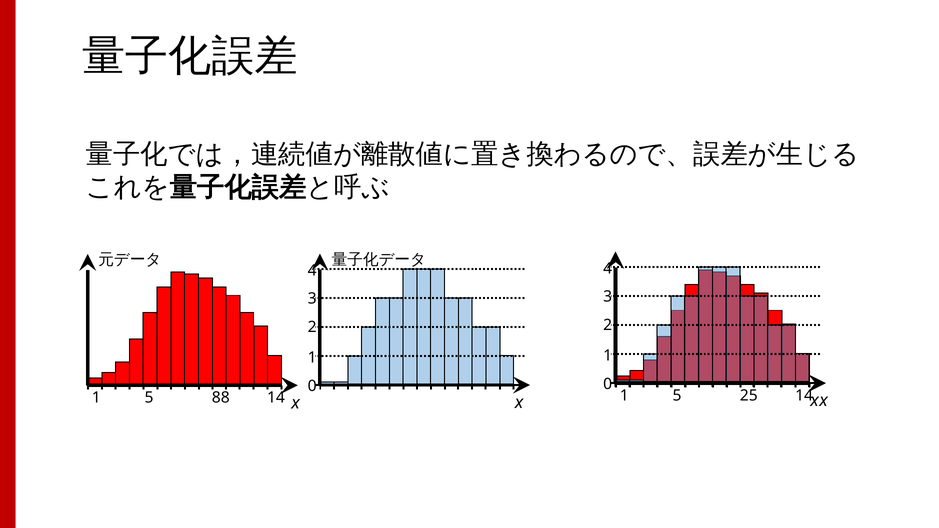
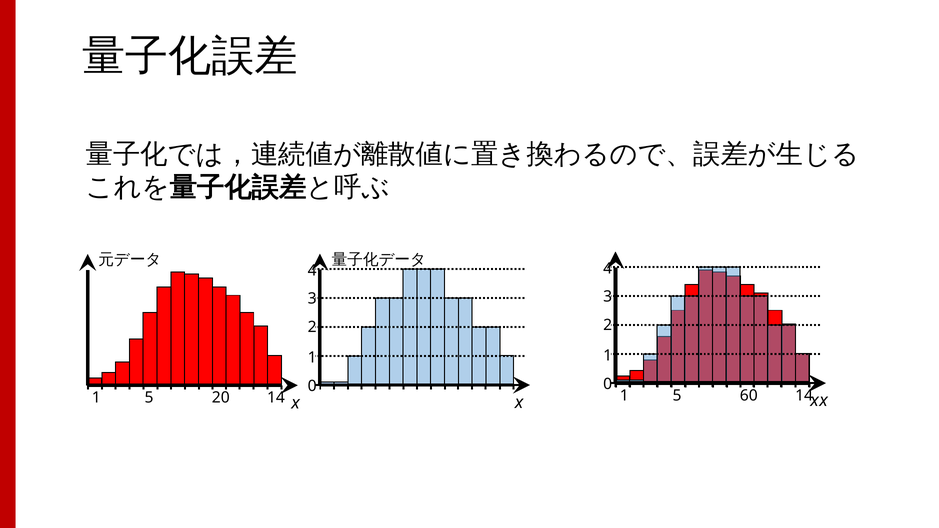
25: 25 -> 60 (749, 396)
88: 88 -> 20 (221, 398)
